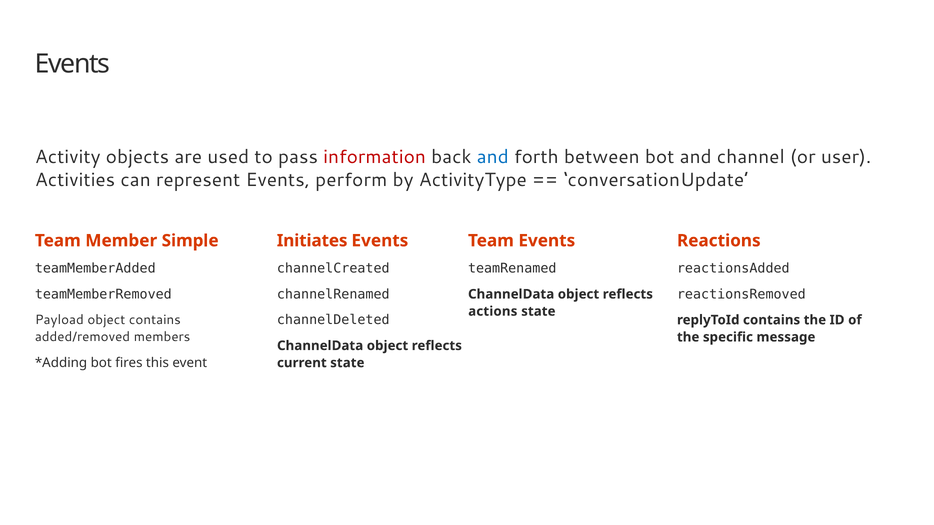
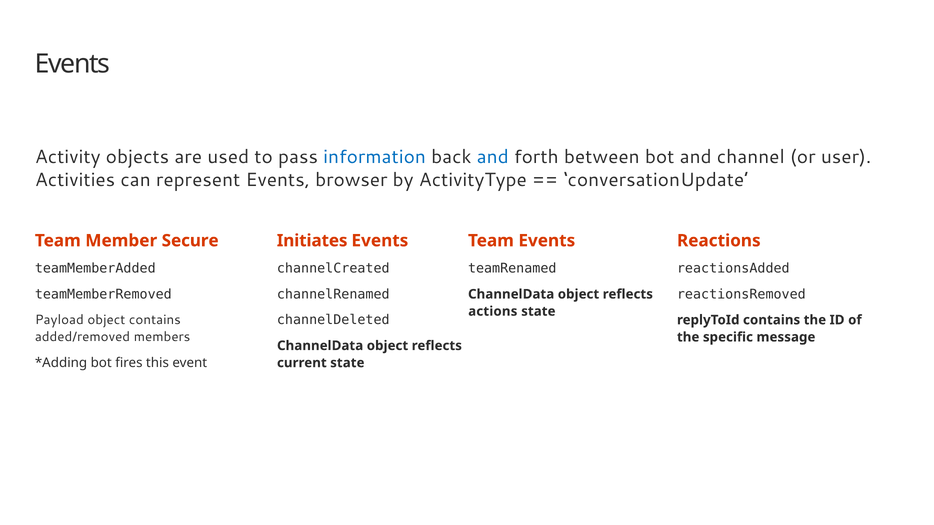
information colour: red -> blue (375, 157)
perform: perform -> browser (351, 180)
Simple: Simple -> Secure (190, 241)
